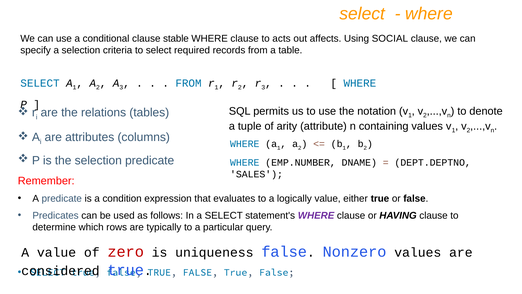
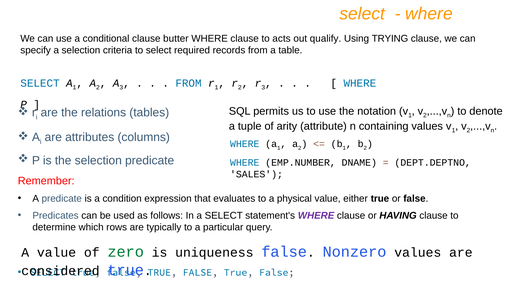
stable: stable -> butter (176, 39)
affects: affects -> qualify (326, 39)
SOCIAL: SOCIAL -> TRYING (390, 39)
logically: logically -> physical (294, 198)
zero colour: red -> green (126, 251)
